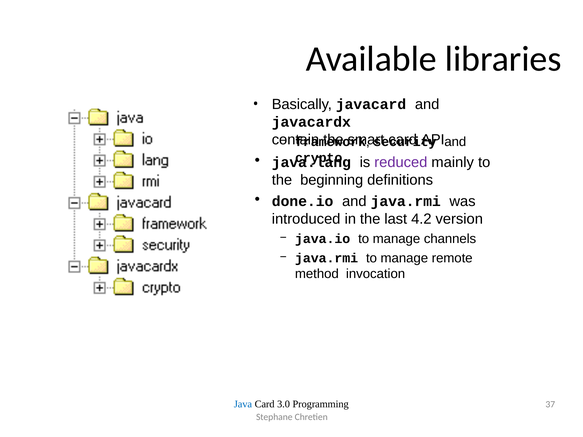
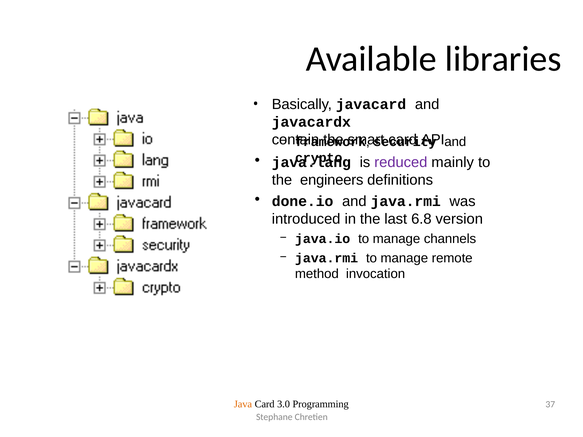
beginning: beginning -> engineers (332, 180)
4.2: 4.2 -> 6.8 (421, 219)
Java colour: blue -> orange (243, 404)
